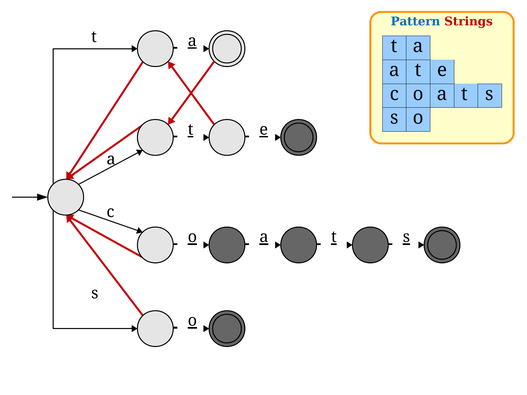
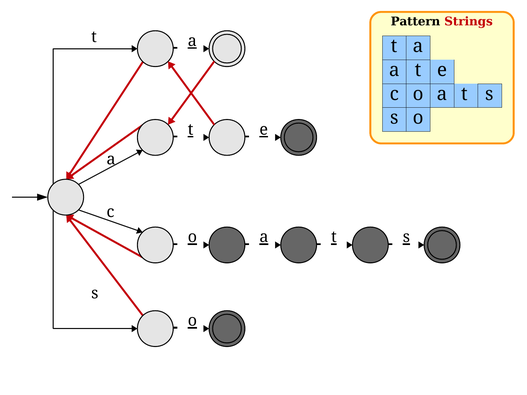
Pattern colour: blue -> black (415, 22)
